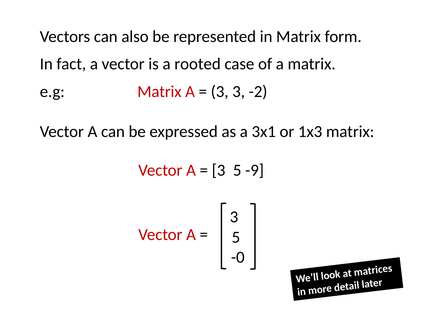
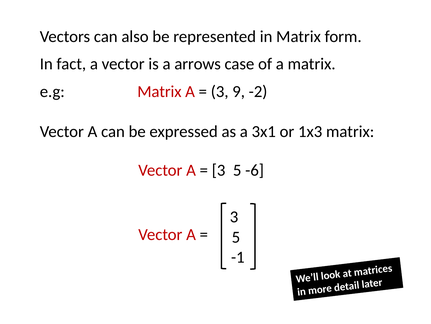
rooted: rooted -> arrows (198, 64)
3 3: 3 -> 9 (239, 91)
-9: -9 -> -6 (255, 170)
-0: -0 -> -1 (238, 257)
